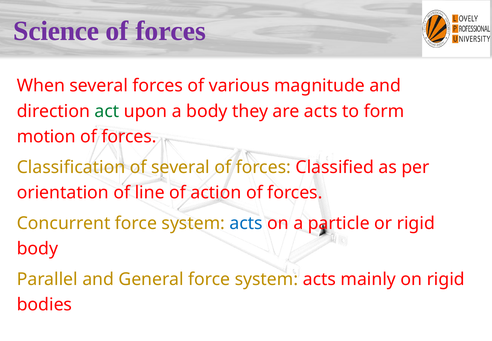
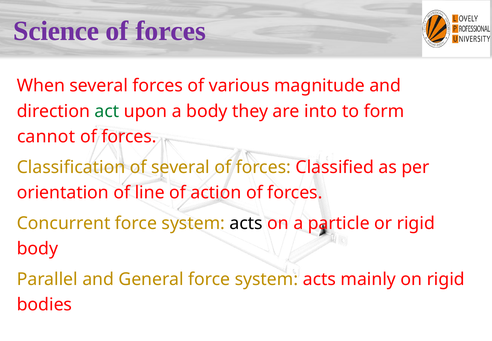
are acts: acts -> into (321, 111)
motion: motion -> cannot (46, 137)
acts colour: blue -> black (246, 223)
